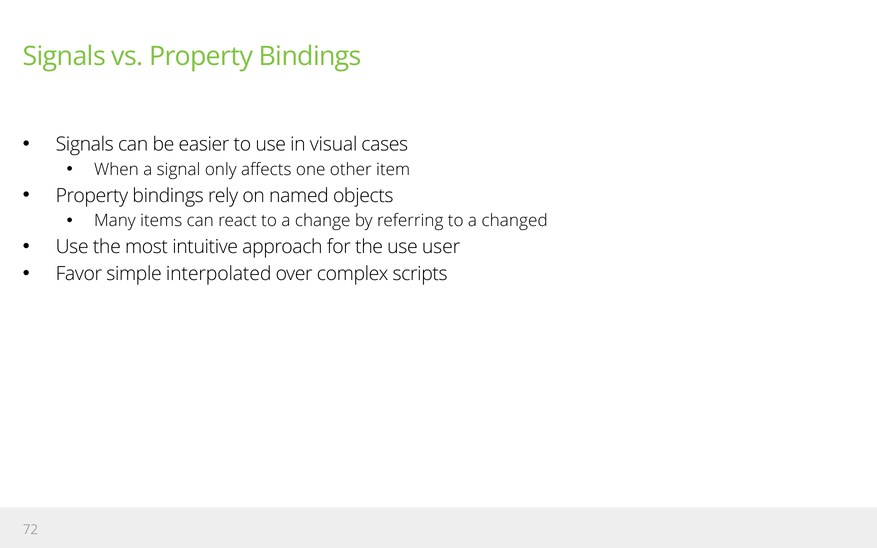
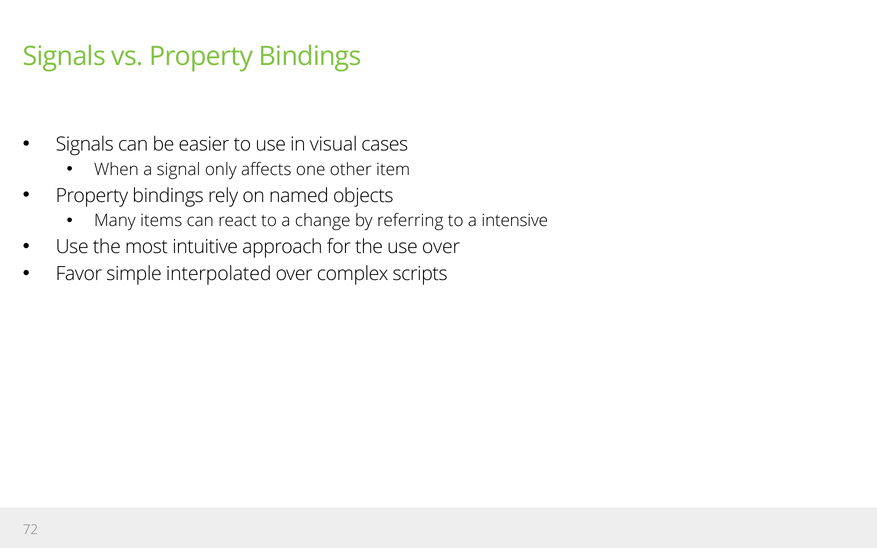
changed: changed -> intensive (515, 221)
use user: user -> over (441, 247)
